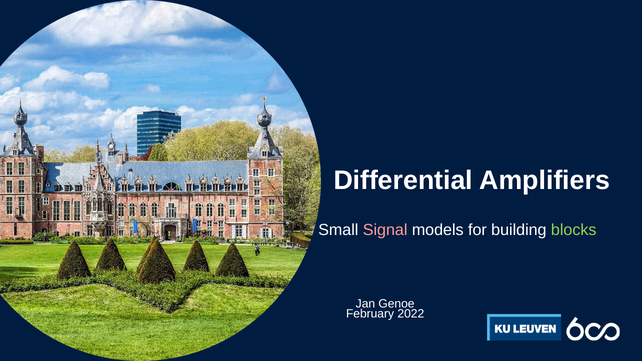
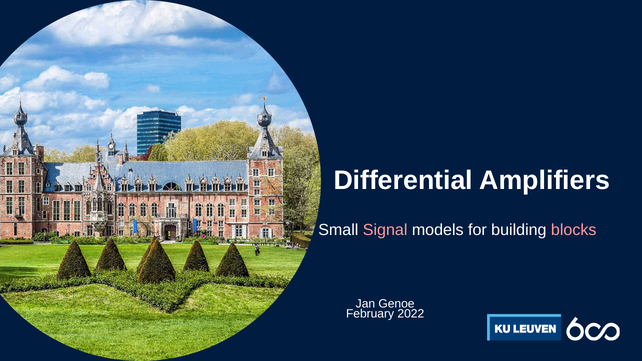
blocks colour: light green -> pink (574, 230)
